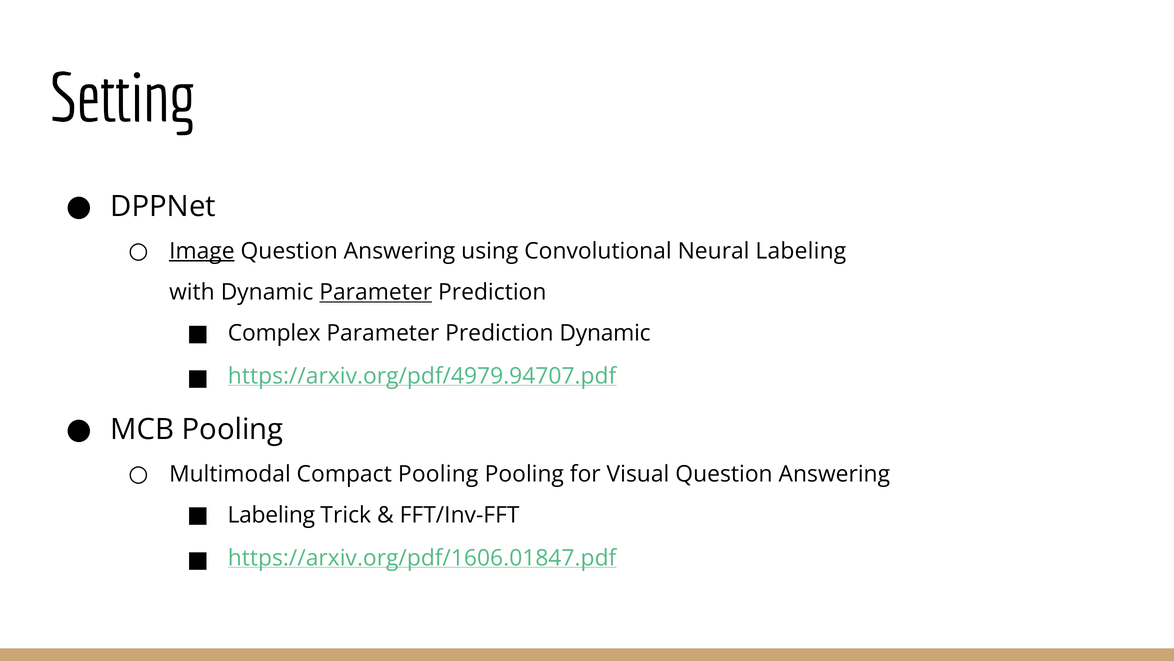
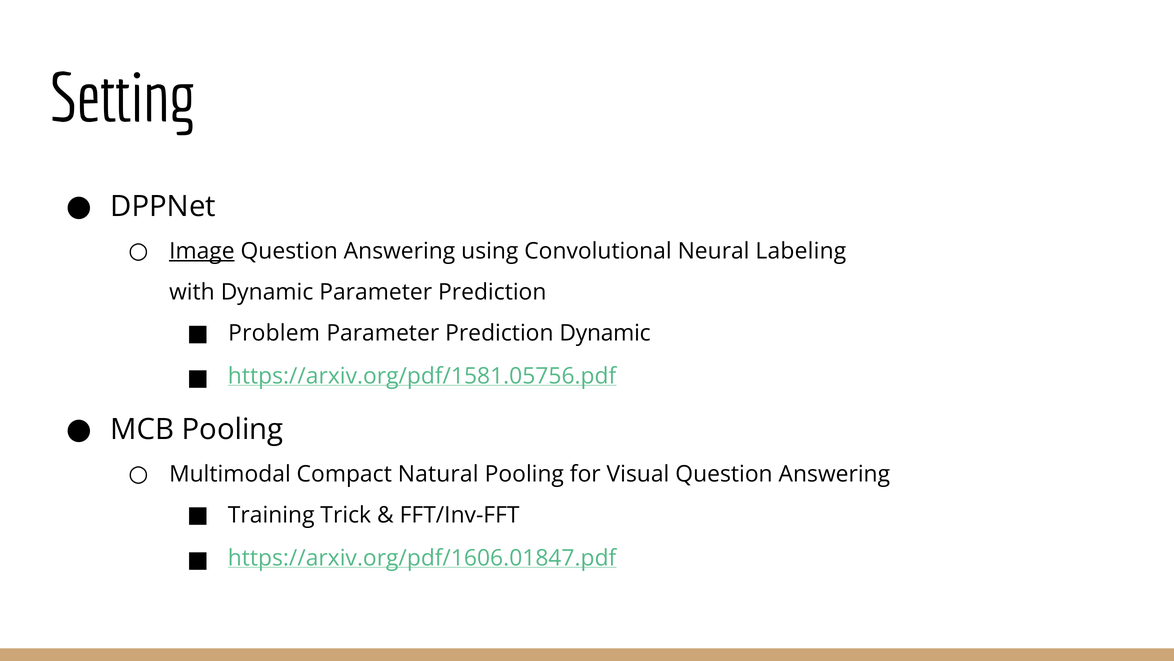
Parameter underline: present -> none (376, 292)
Complex: Complex -> Problem (274, 333)
https://arxiv.org/pdf/4979.94707.pdf: https://arxiv.org/pdf/4979.94707.pdf -> https://arxiv.org/pdf/1581.05756.pdf (422, 376)
Compact Pooling: Pooling -> Natural (438, 474)
Labeling: Labeling -> Training (271, 515)
